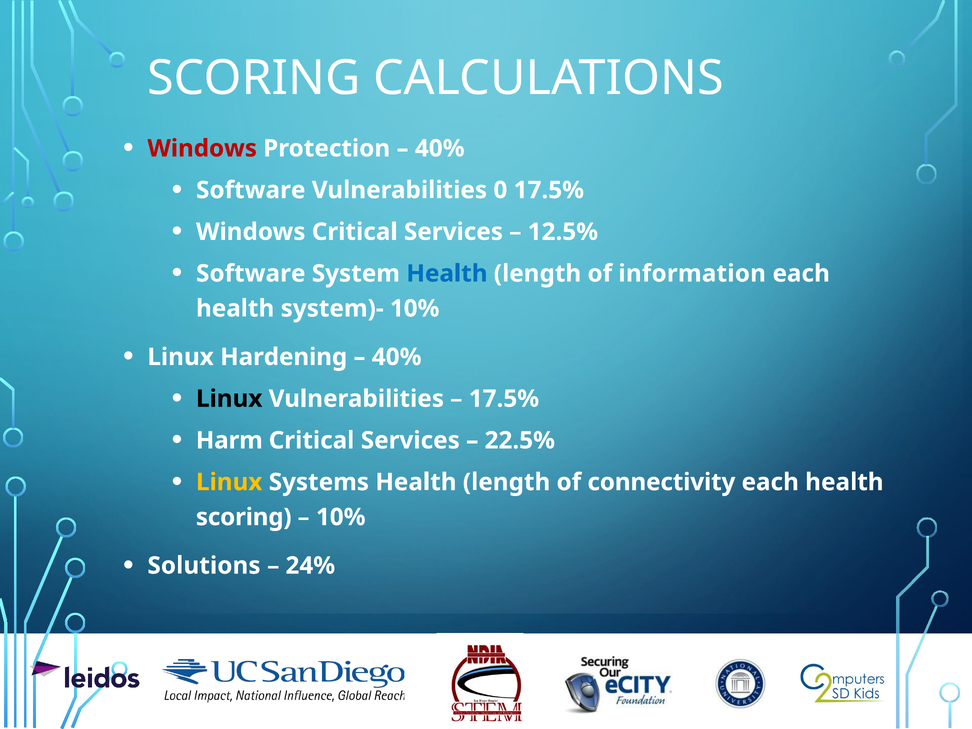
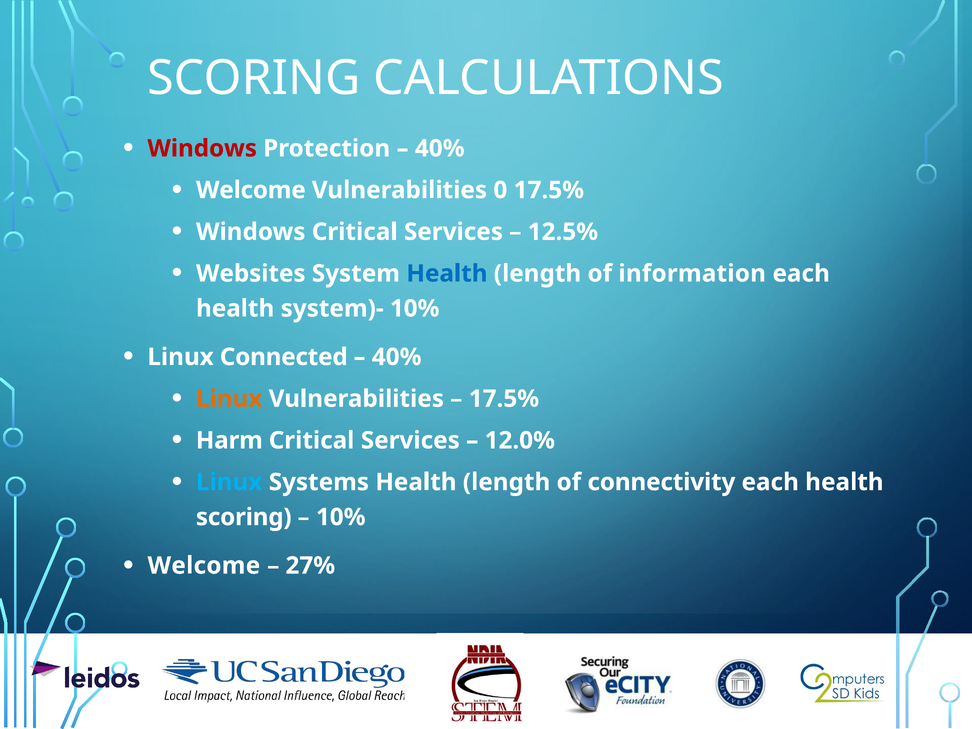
Software: Software -> Welcome (251, 190)
Software: Software -> Websites (251, 274)
Hardening: Hardening -> Connected (284, 357)
Linux colour: black -> orange (229, 399)
22.5%: 22.5% -> 12.0% (520, 440)
Linux colour: yellow -> light blue (229, 482)
Solutions: Solutions -> Welcome (204, 566)
24%: 24% -> 27% (310, 566)
